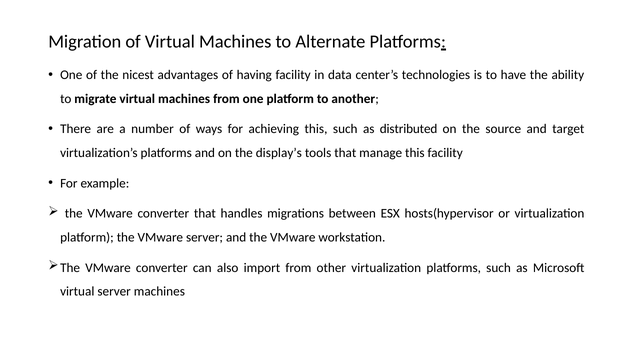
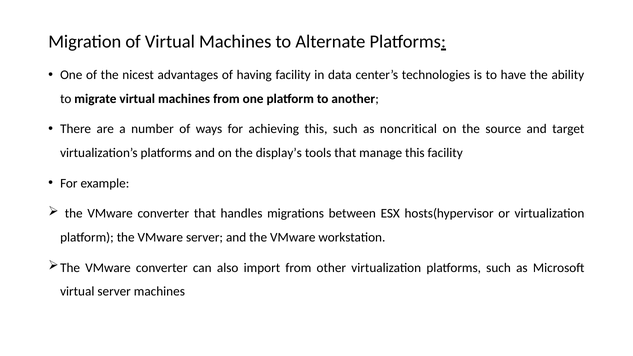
distributed: distributed -> noncritical (408, 129)
